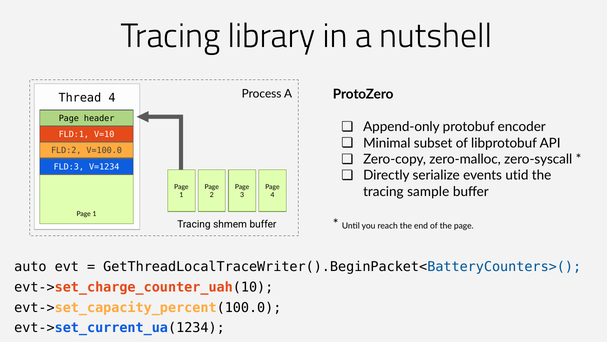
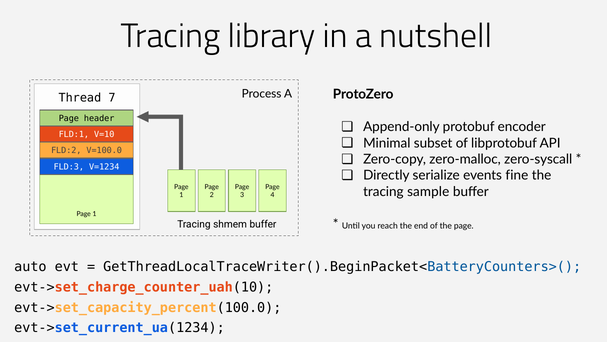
Thread 4: 4 -> 7 (112, 98)
utid: utid -> fine (517, 175)
